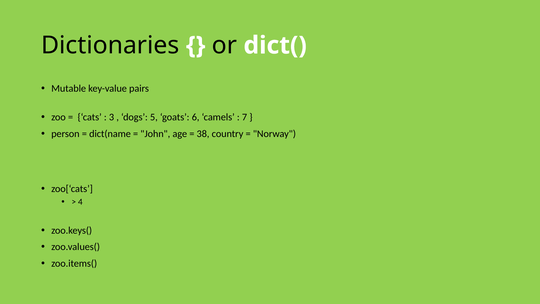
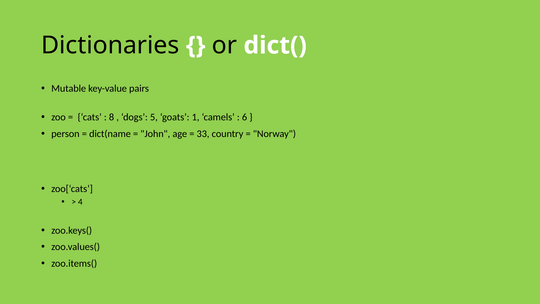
3: 3 -> 8 (111, 117)
6: 6 -> 1 (196, 117)
7: 7 -> 6 (244, 117)
38: 38 -> 33 (203, 134)
